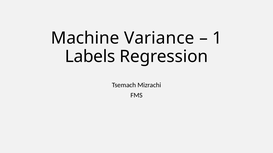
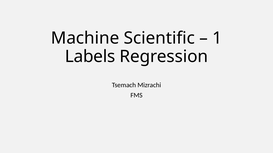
Variance: Variance -> Scientific (159, 38)
